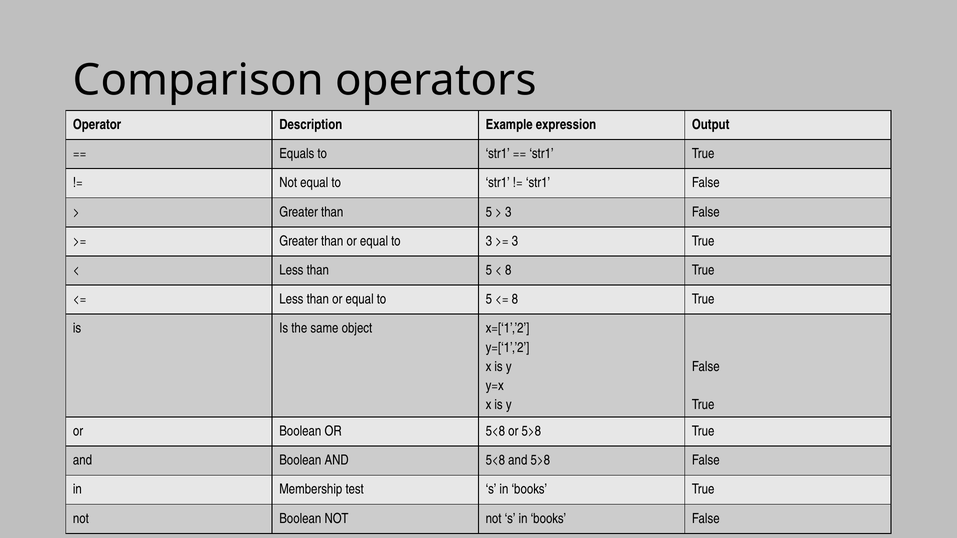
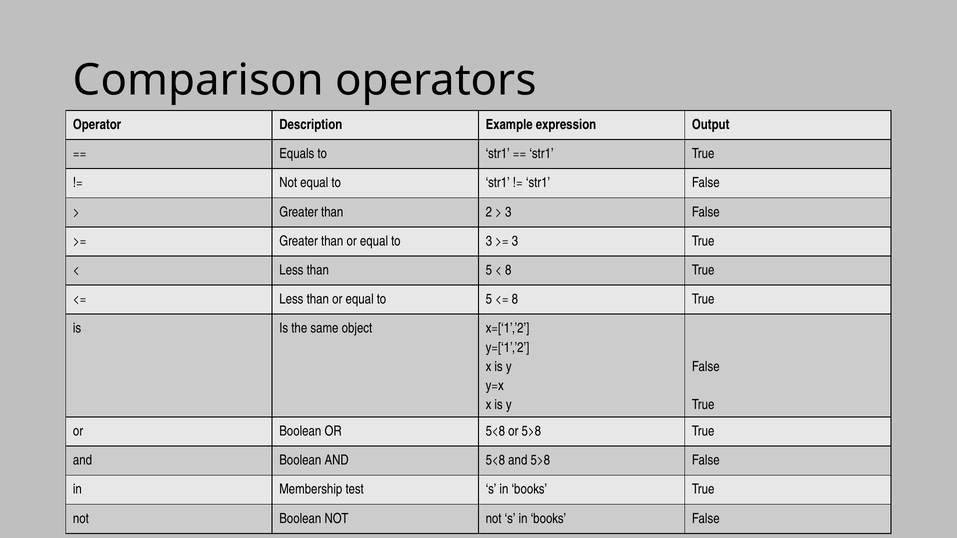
Greater than 5: 5 -> 2 (489, 212)
